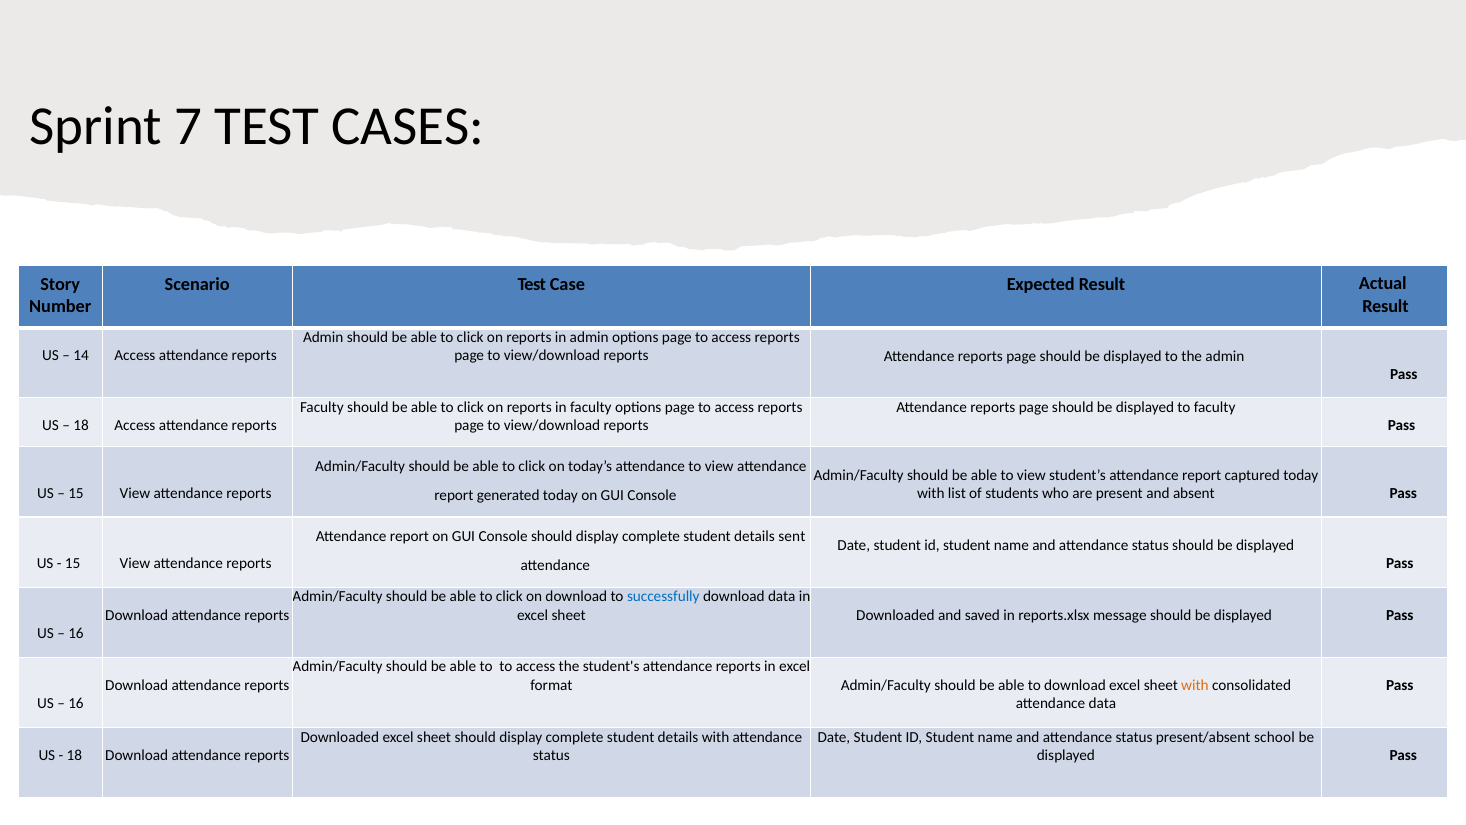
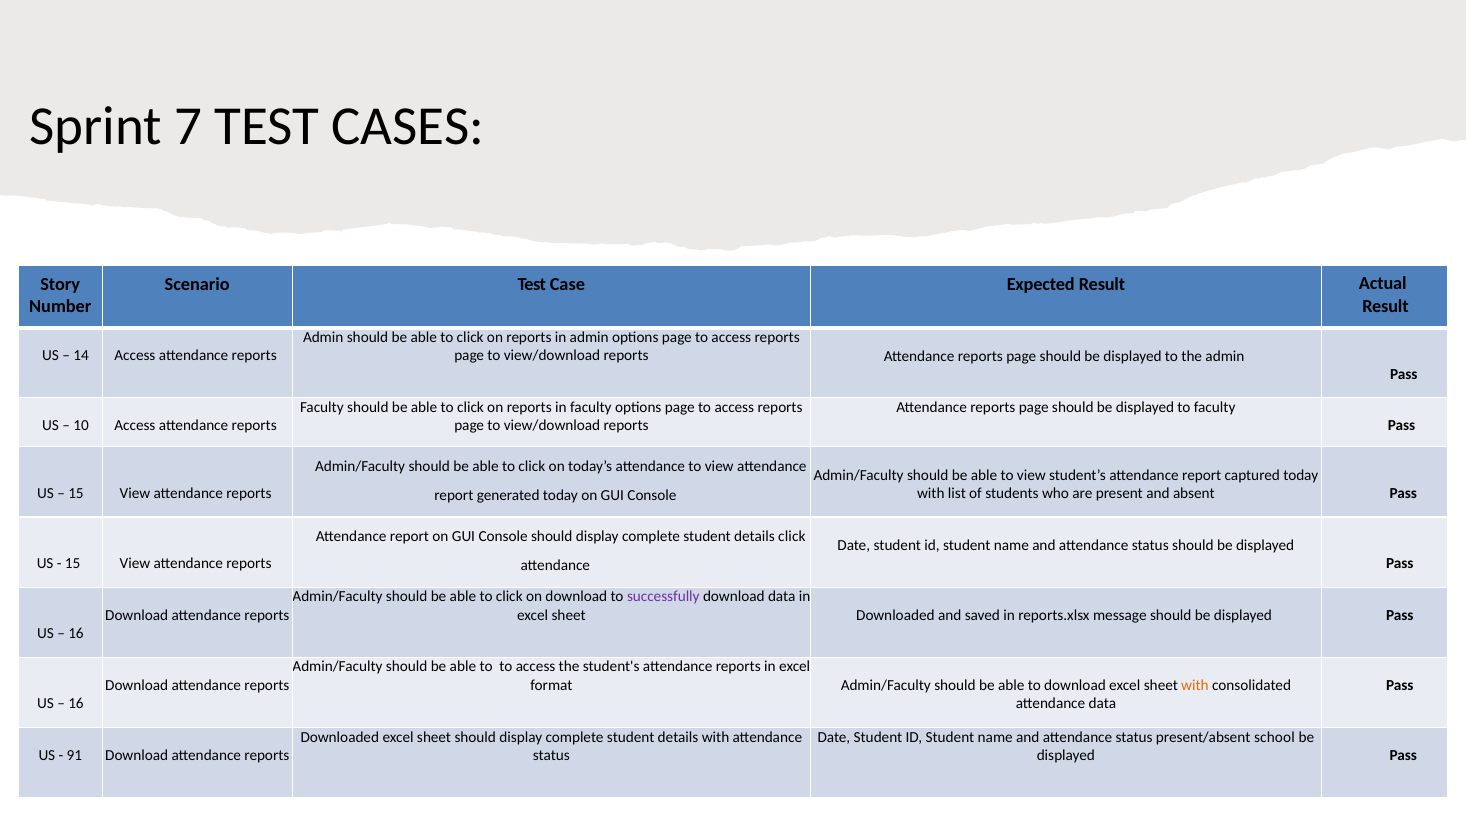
18: 18 -> 10 (81, 425)
details sent: sent -> click (792, 536)
successfully colour: blue -> purple (663, 596)
18: 18 -> 91 (74, 755)
